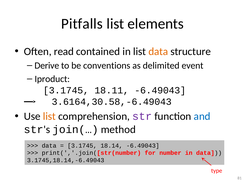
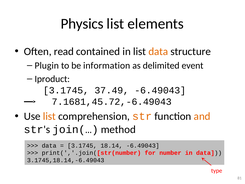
Pitfalls: Pitfalls -> Physics (82, 24)
Derive: Derive -> Plugin (47, 65)
conventions: conventions -> information (107, 65)
18.11: 18.11 -> 37.49 (112, 90)
3.6164,30.58,-6.49043: 3.6164,30.58,-6.49043 -> 7.1681,45.72,-6.49043 (112, 102)
str colour: purple -> orange (142, 116)
and colour: blue -> orange (202, 116)
